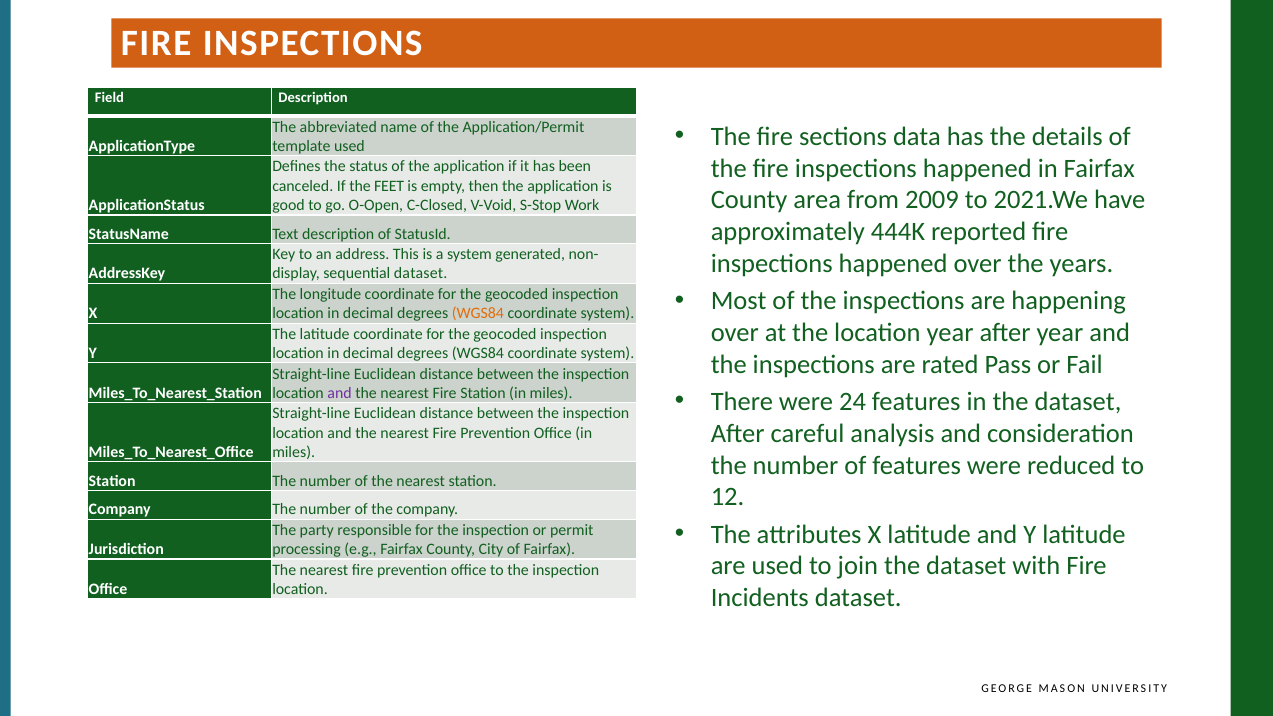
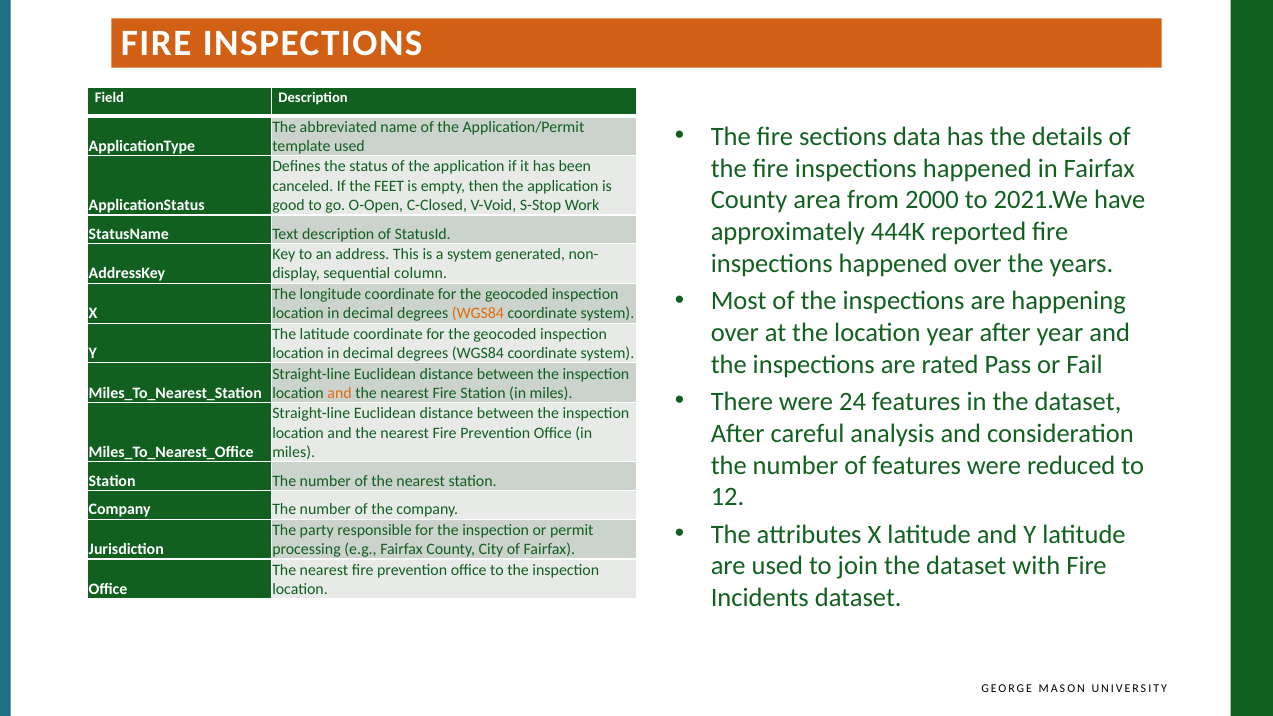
2009: 2009 -> 2000 (932, 200)
sequential dataset: dataset -> column (421, 274)
and colour: purple -> orange (340, 393)
